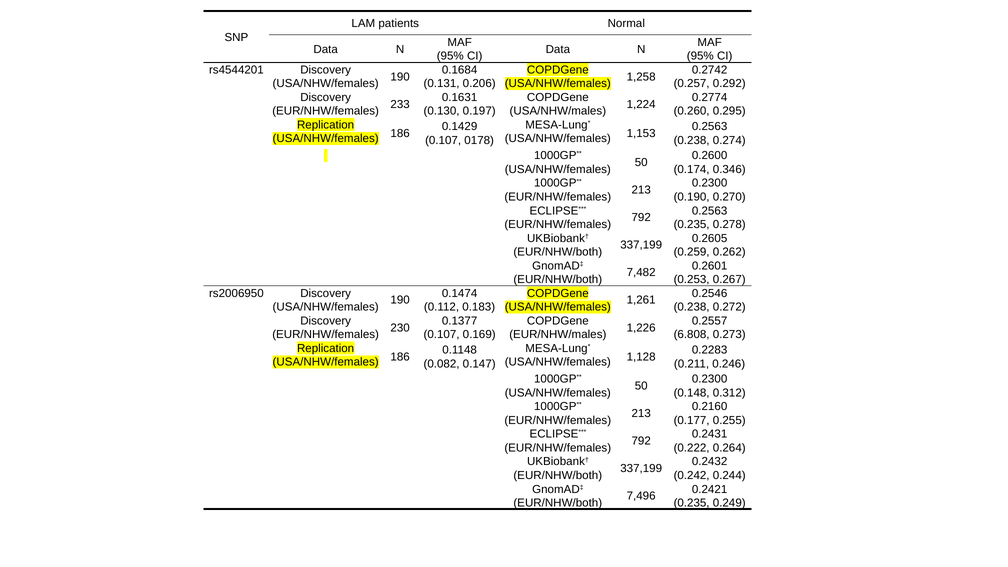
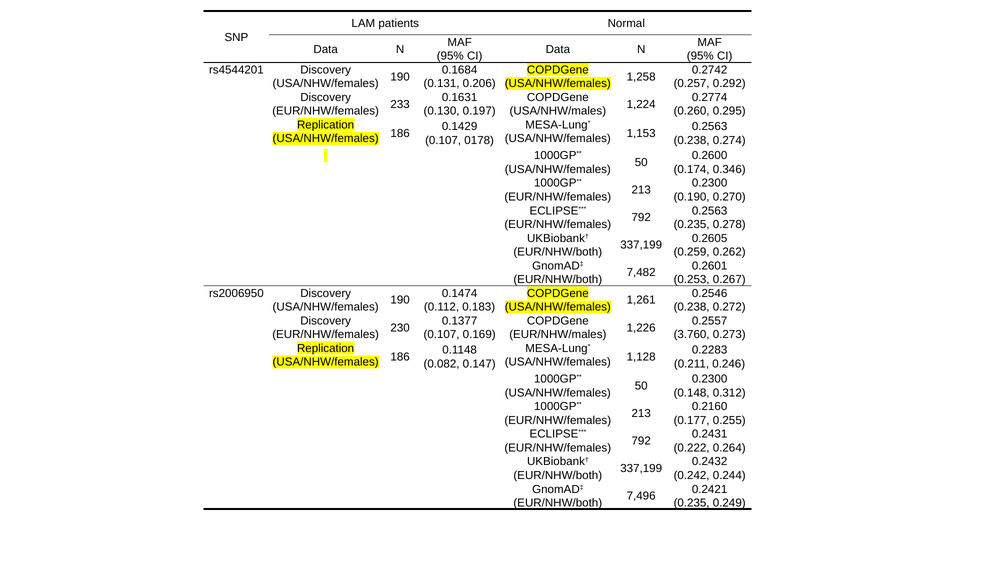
6.808: 6.808 -> 3.760 (692, 335)
